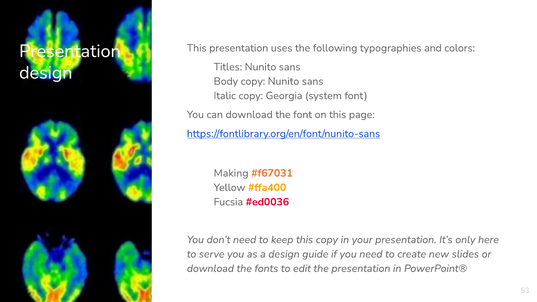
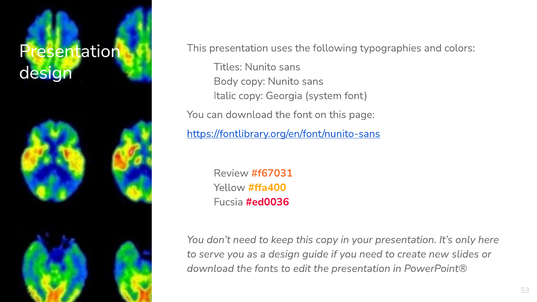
Making: Making -> Review (231, 173)
